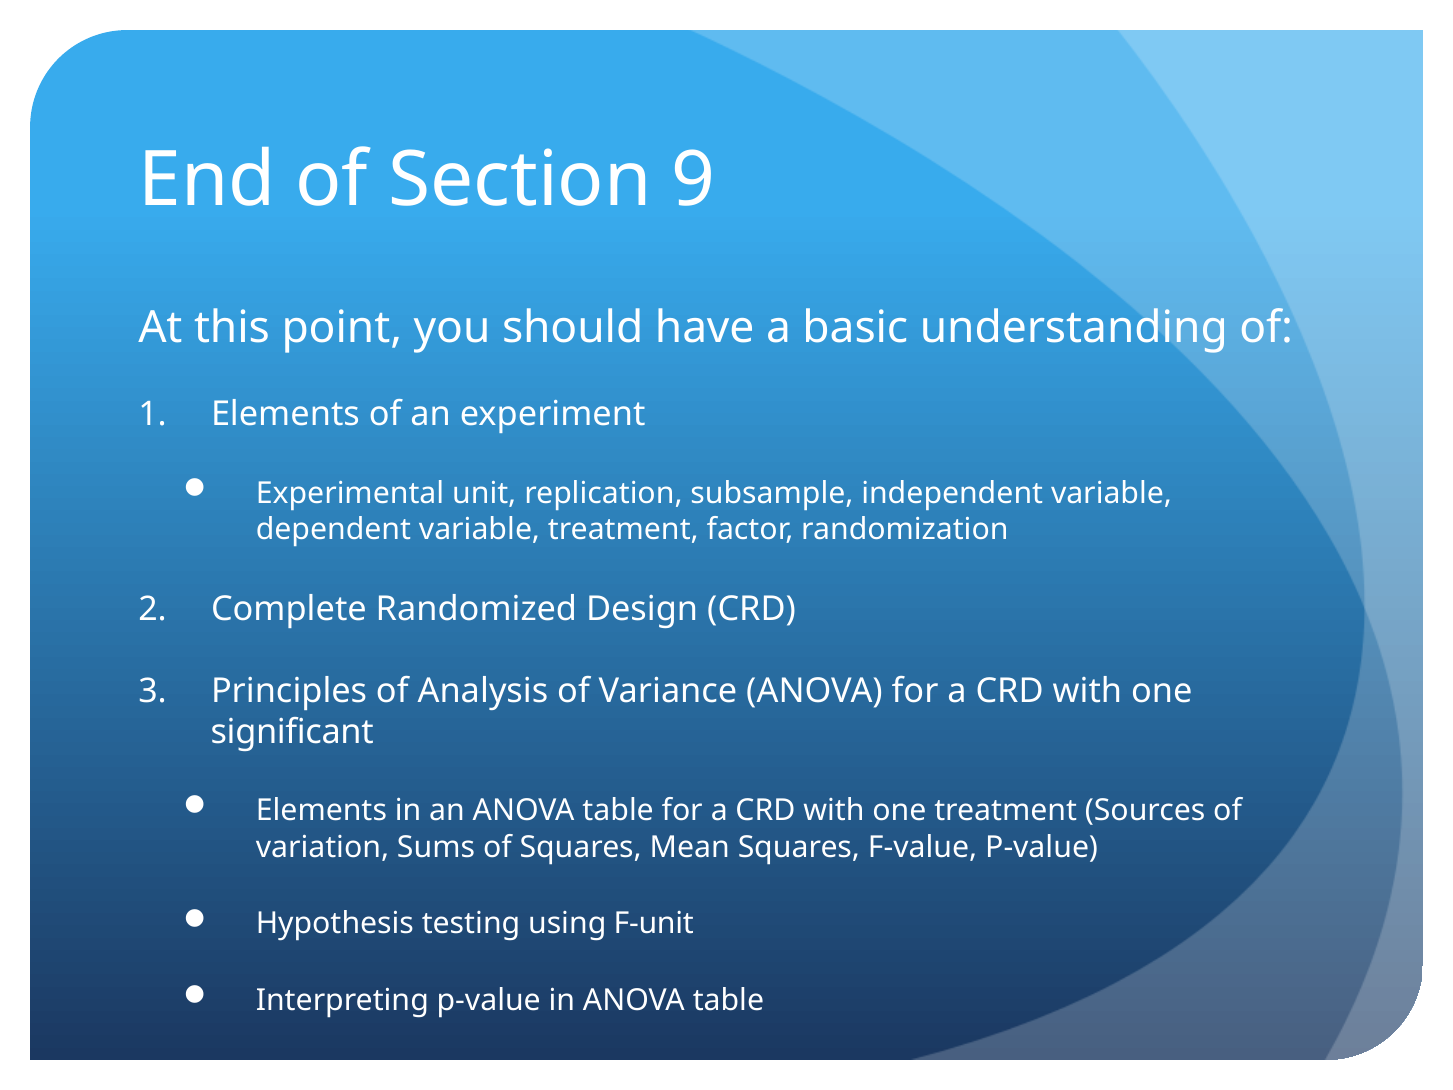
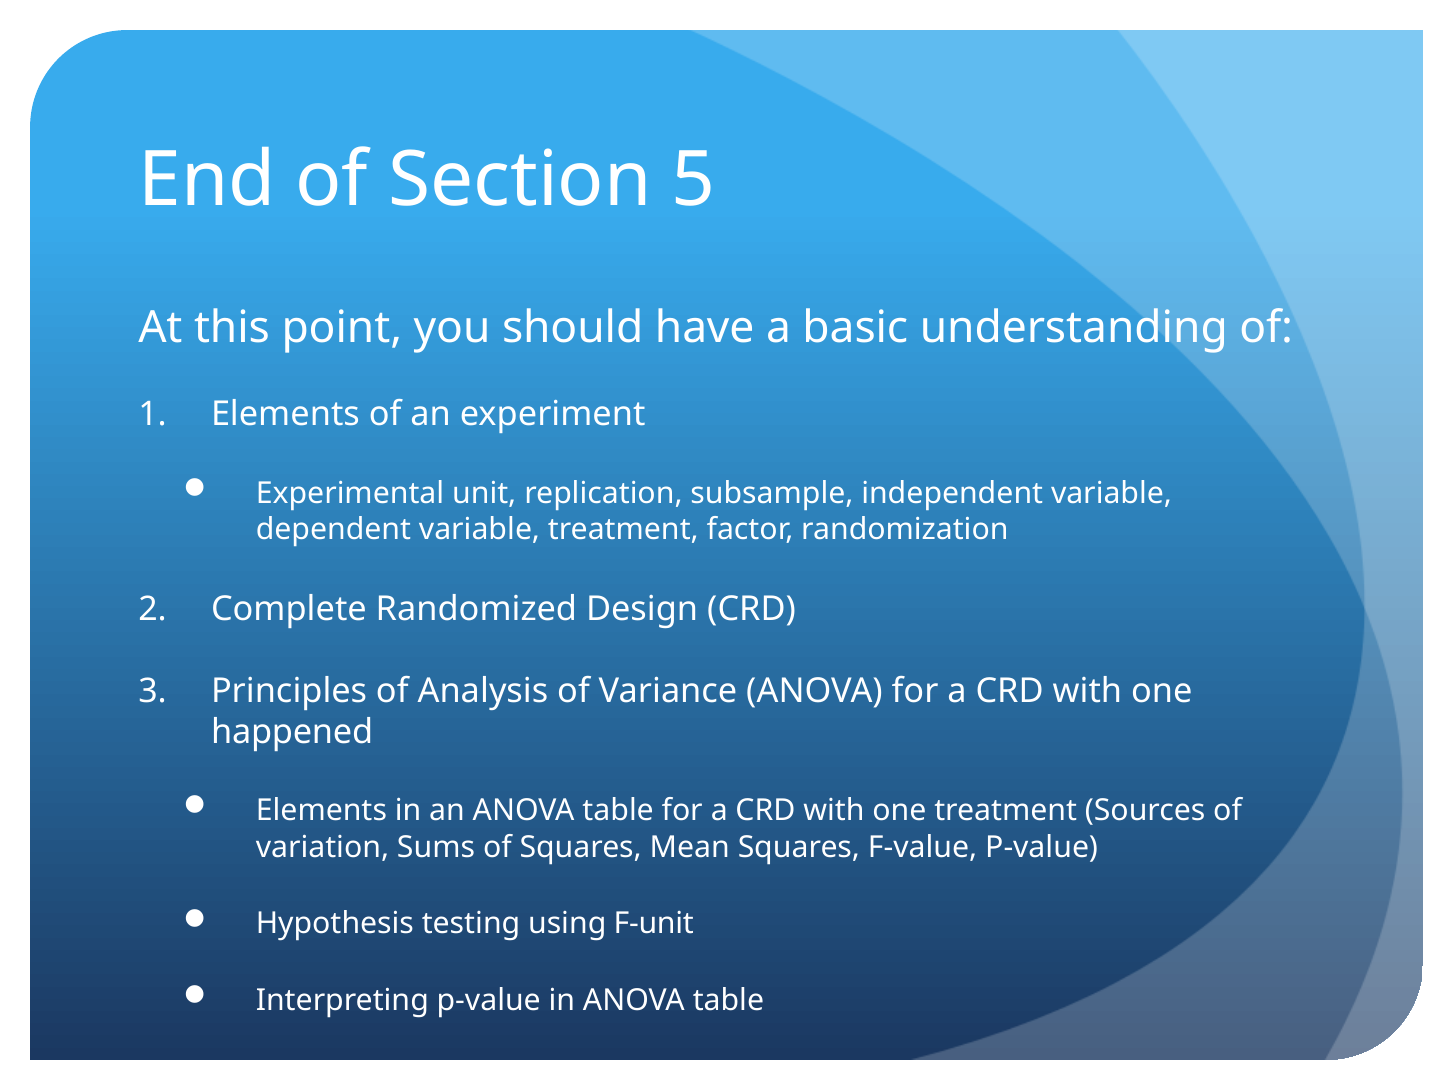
9: 9 -> 5 (694, 180)
significant: significant -> happened (292, 732)
